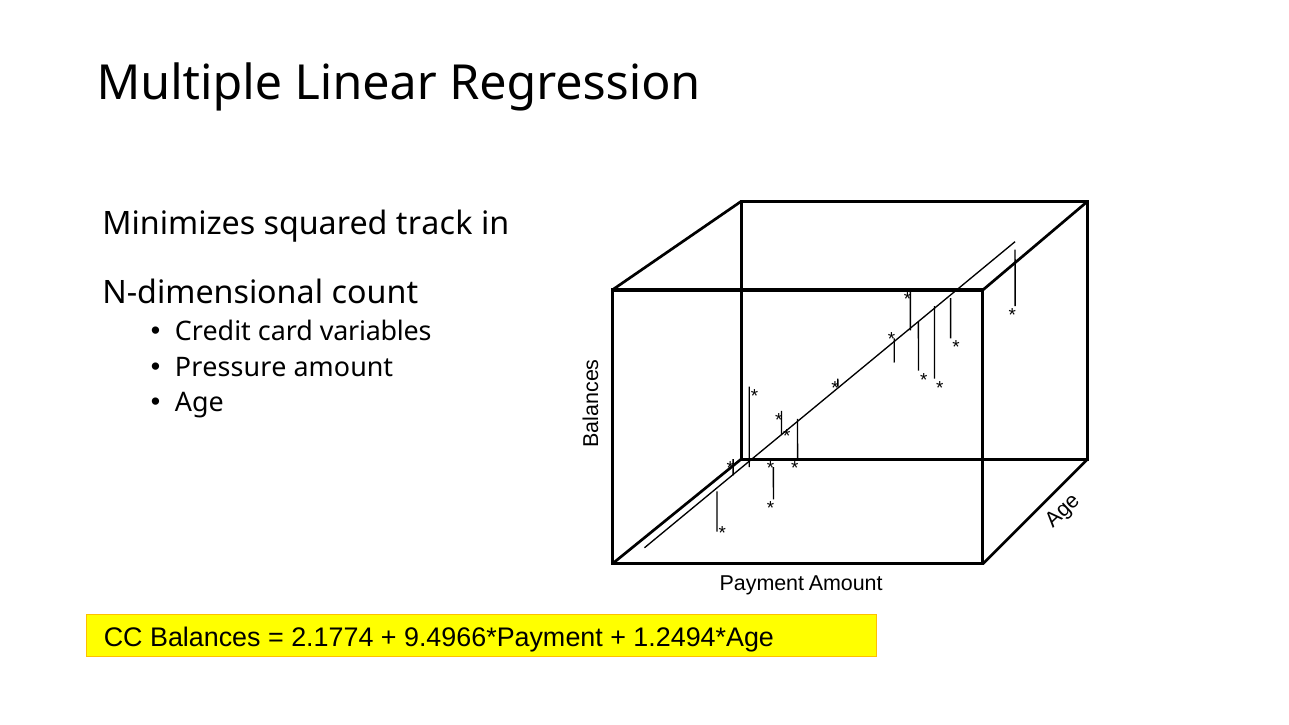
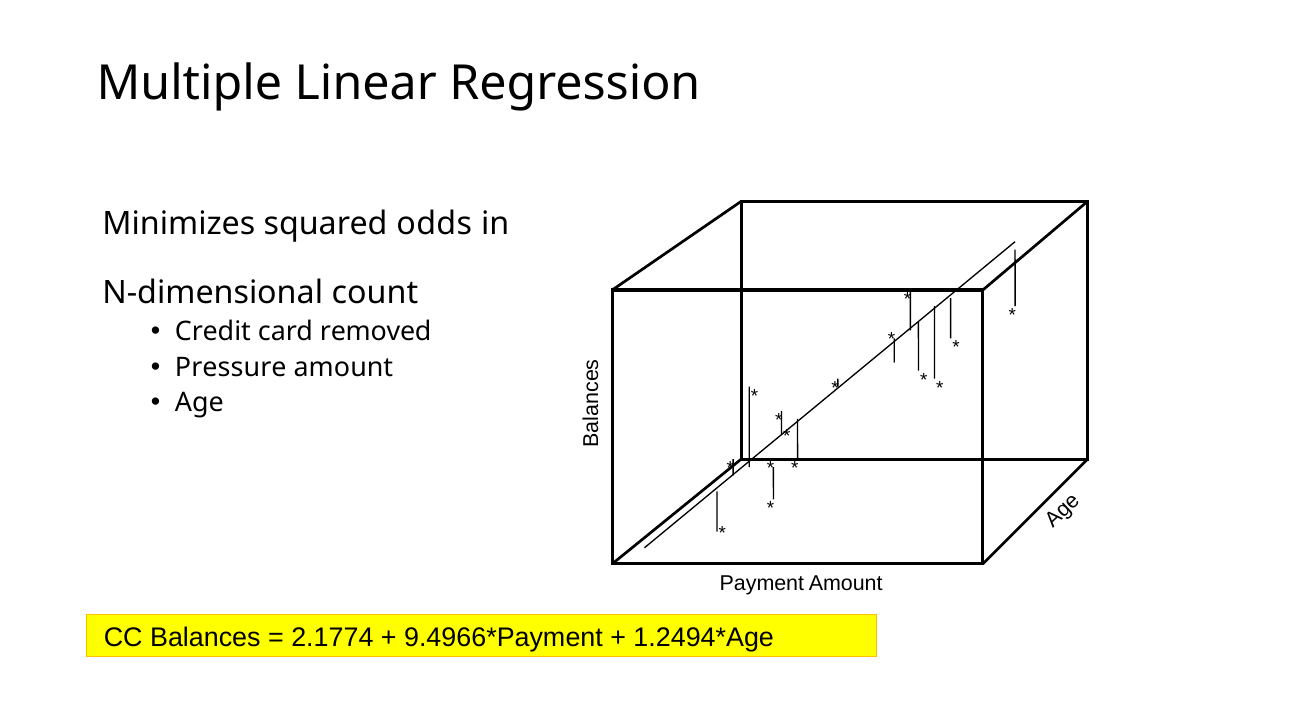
track: track -> odds (434, 223)
variables: variables -> removed (376, 332)
